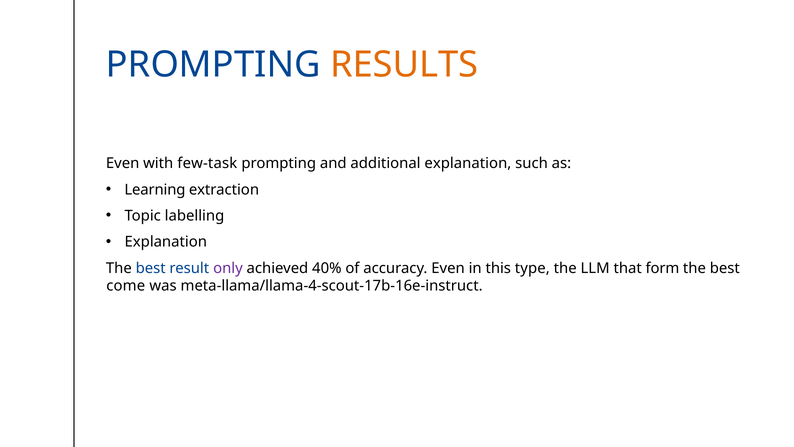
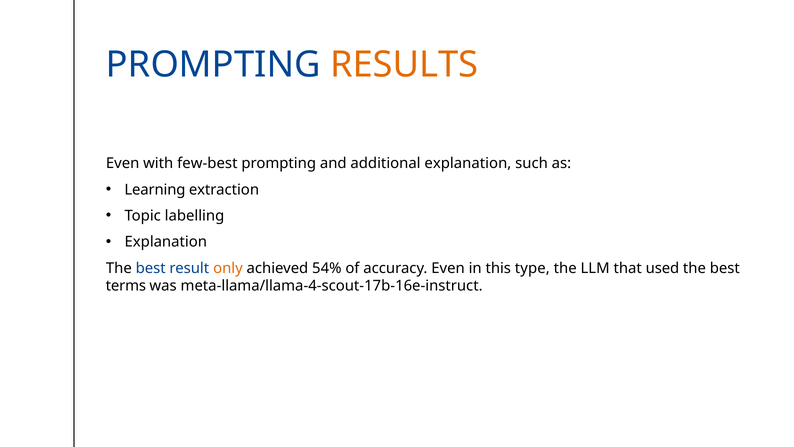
few-task: few-task -> few-best (207, 163)
only colour: purple -> orange (228, 268)
40%: 40% -> 54% (327, 268)
form: form -> used (662, 268)
come: come -> terms (126, 286)
